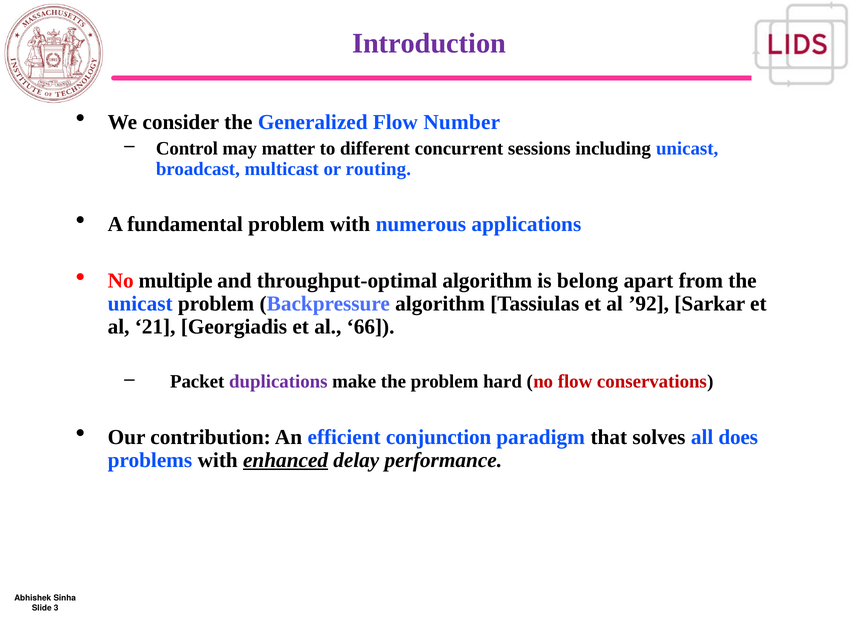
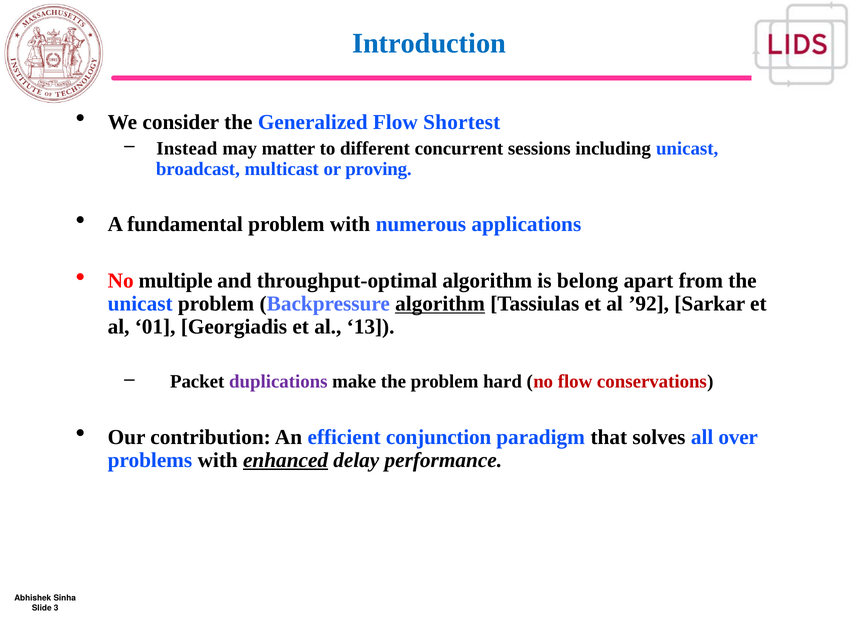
Introduction colour: purple -> blue (429, 43)
Number: Number -> Shortest (462, 122)
Control: Control -> Instead (187, 148)
routing: routing -> proving (378, 169)
algorithm underline: none -> present (440, 304)
21: 21 -> 01 (155, 327)
66: 66 -> 13 (371, 327)
does: does -> over (738, 437)
